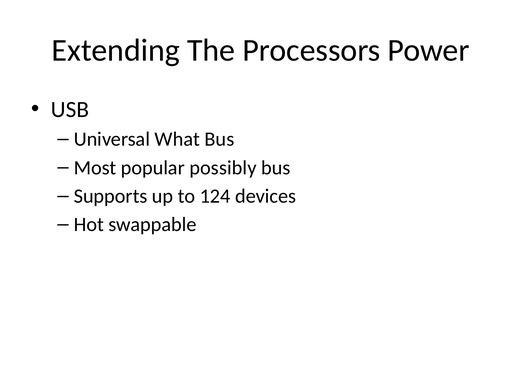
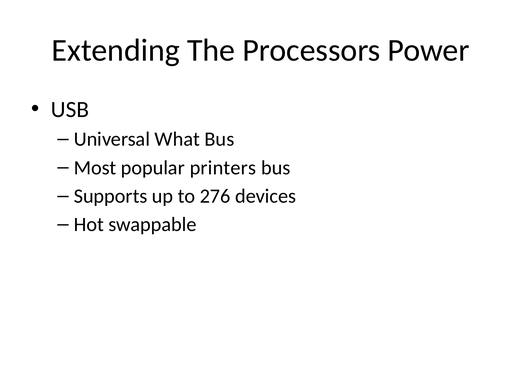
possibly: possibly -> printers (223, 168)
124: 124 -> 276 (215, 196)
